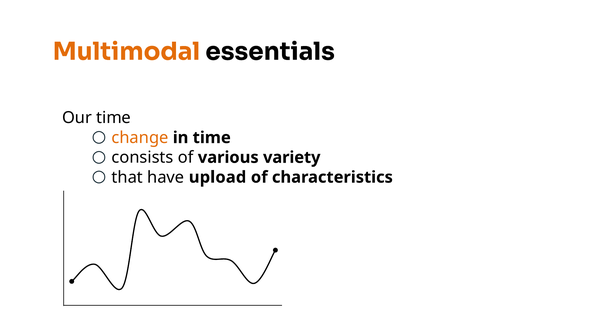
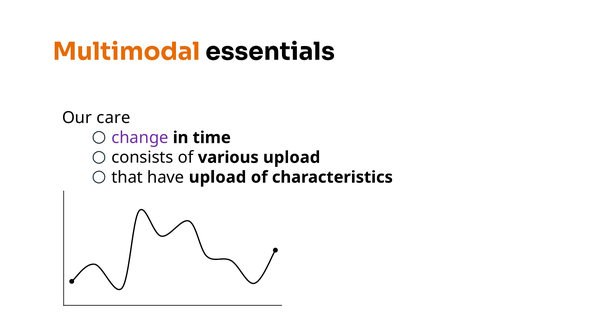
Our time: time -> care (114, 118)
change colour: orange -> purple (140, 137)
various variety: variety -> upload (292, 157)
